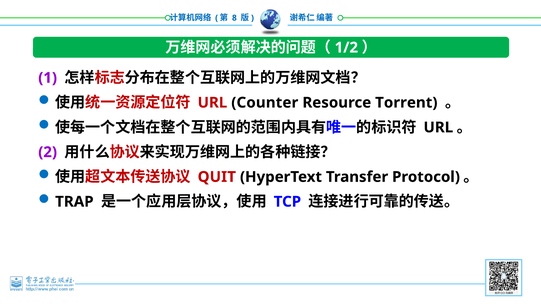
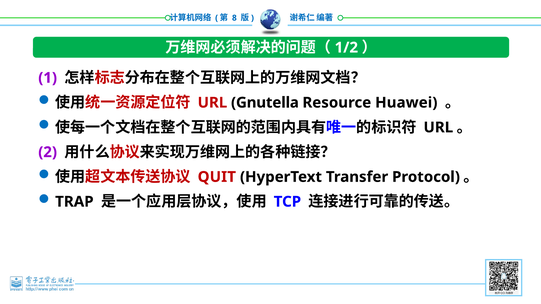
Counter: Counter -> Gnutella (265, 103)
Torrent: Torrent -> Huawei (406, 103)
